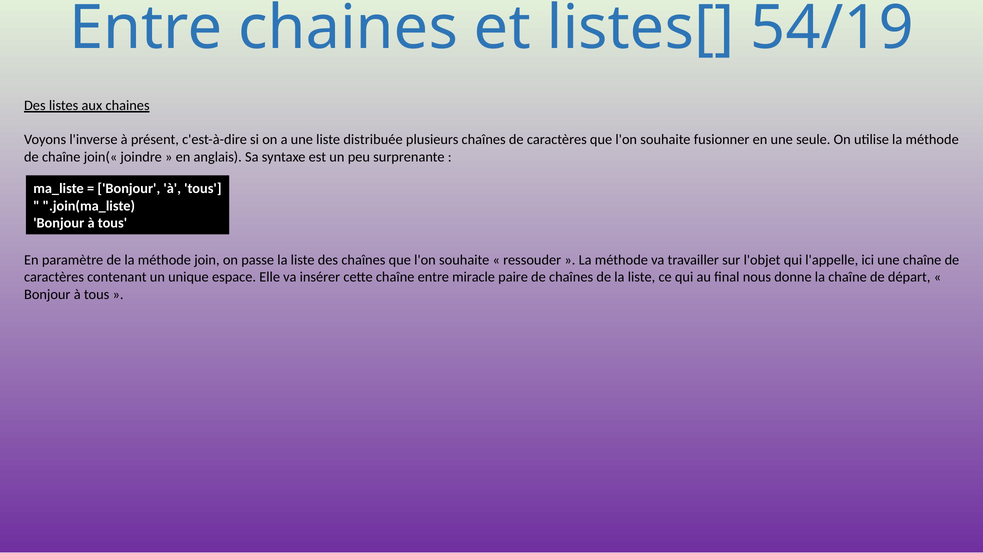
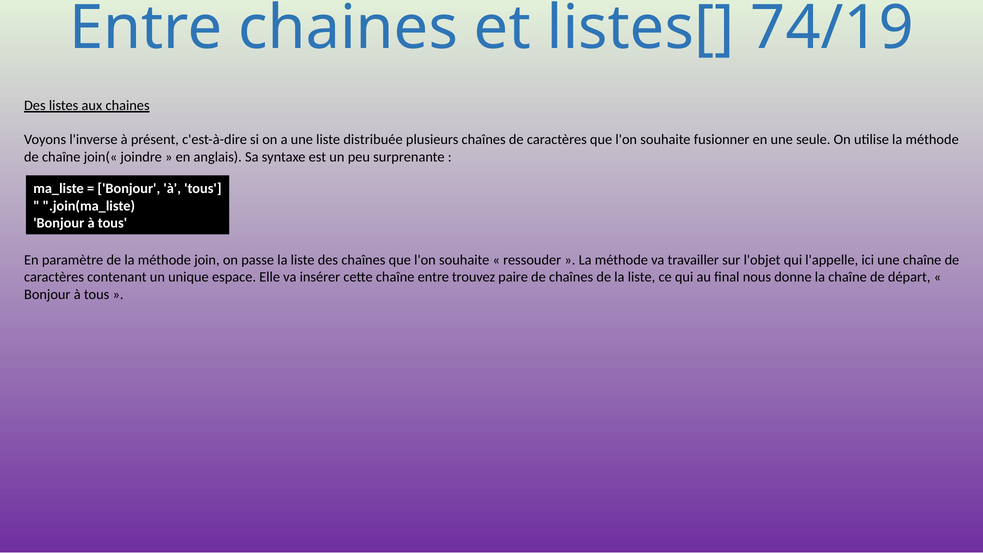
54/19: 54/19 -> 74/19 (832, 28)
miracle: miracle -> trouvez (474, 277)
